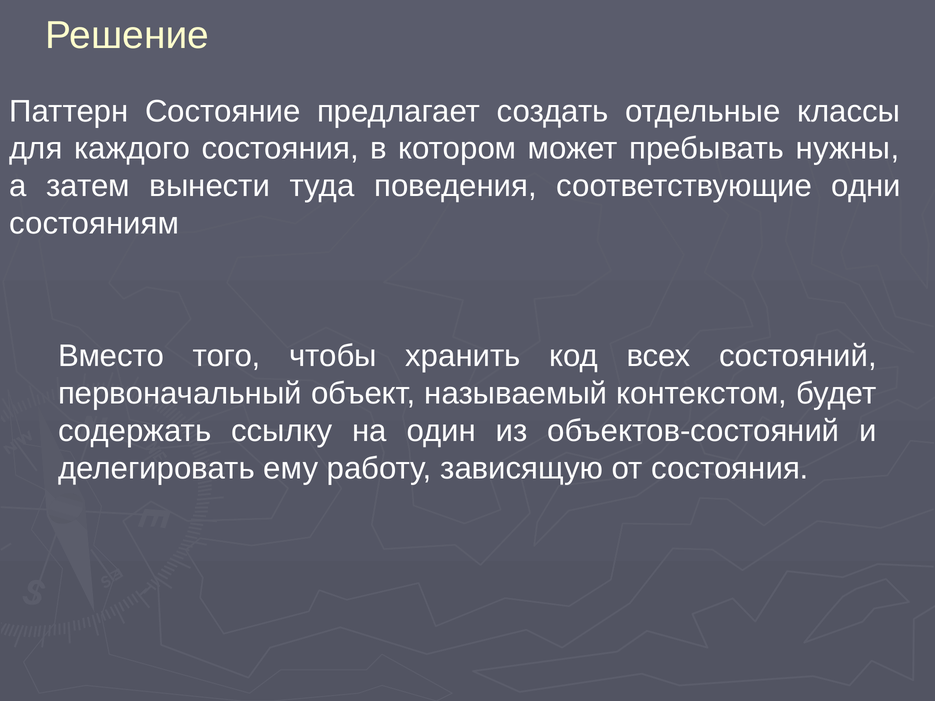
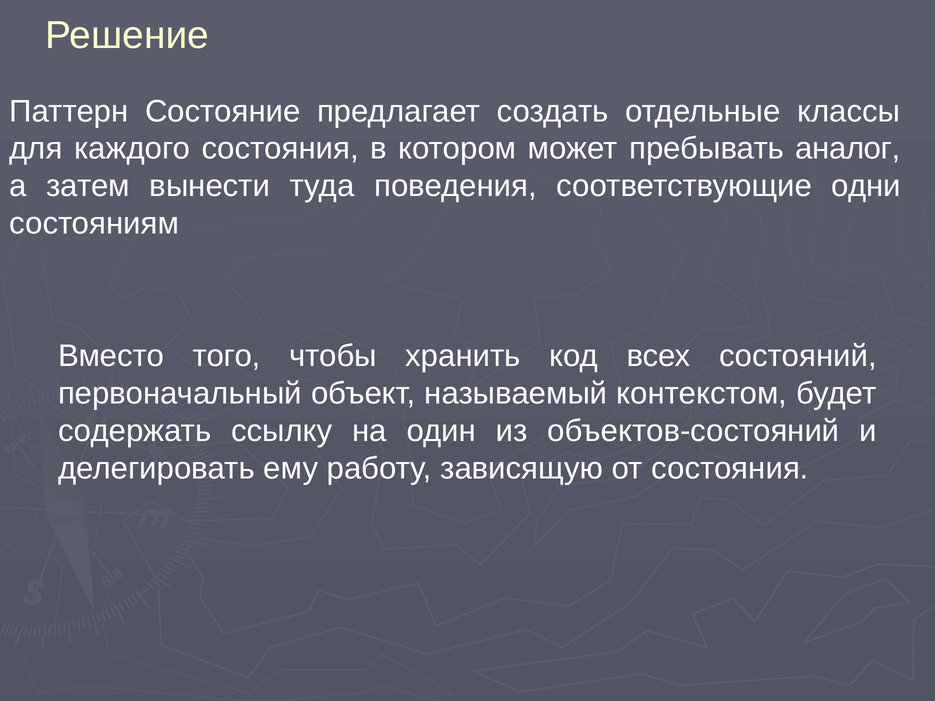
нужны: нужны -> аналог (848, 149)
